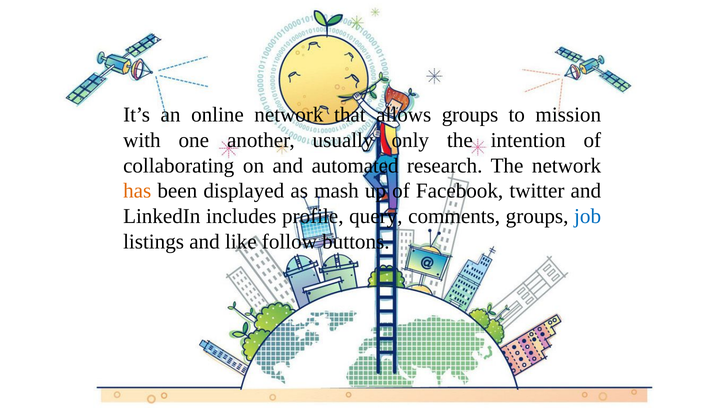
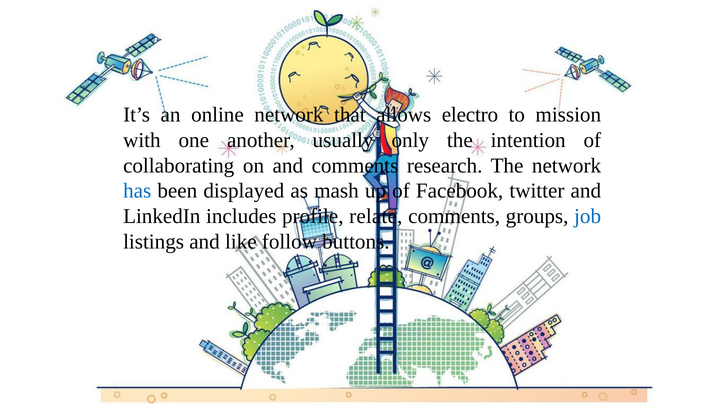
allows groups: groups -> electro (470, 115)
and automated: automated -> comments (355, 165)
has colour: orange -> blue (137, 191)
query: query -> relate (376, 216)
